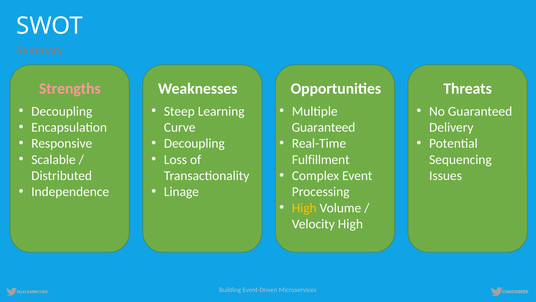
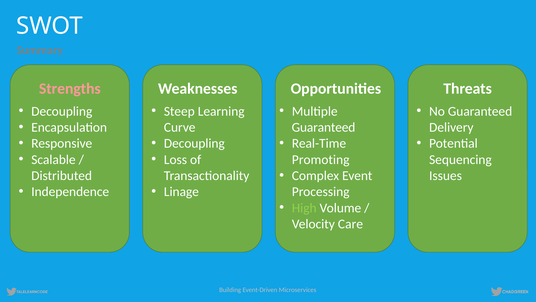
Fulfillment: Fulfillment -> Promoting (321, 159)
High colour: yellow -> light green (304, 208)
Velocity High: High -> Care (350, 224)
